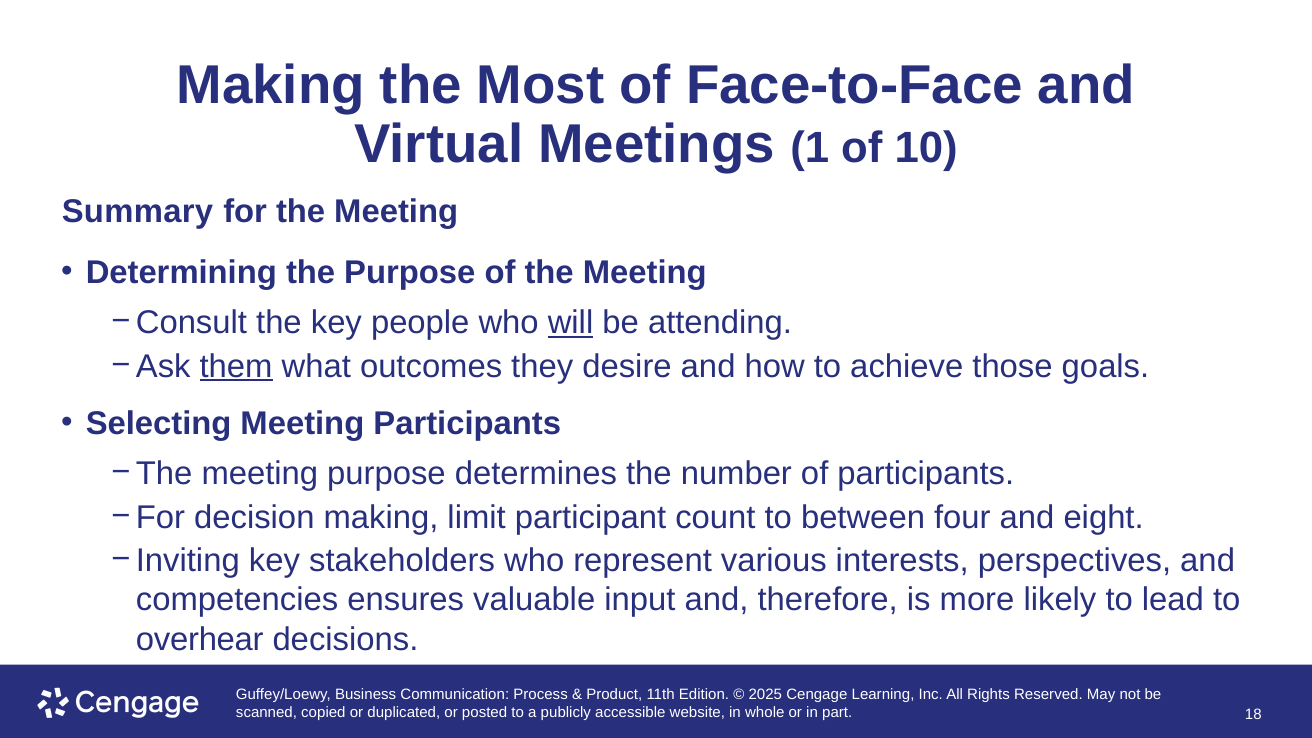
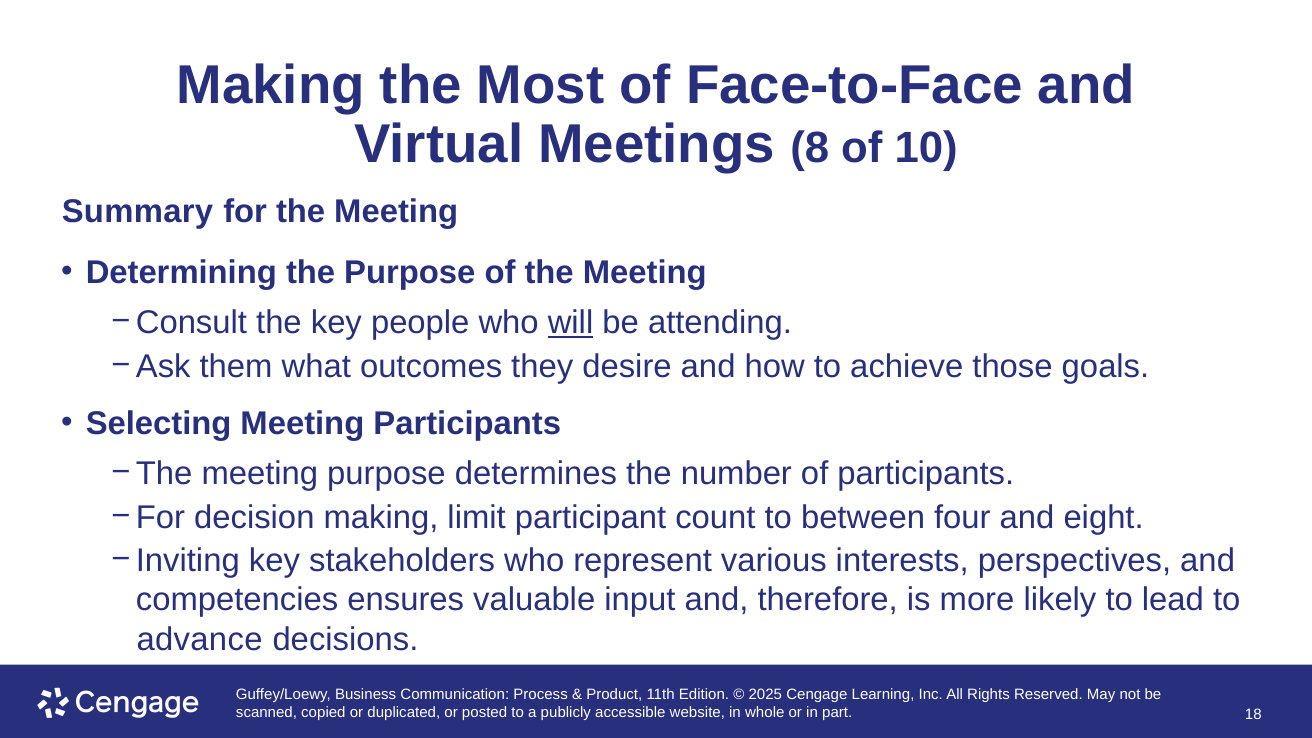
1: 1 -> 8 (810, 148)
them underline: present -> none (236, 366)
overhear: overhear -> advance (200, 639)
